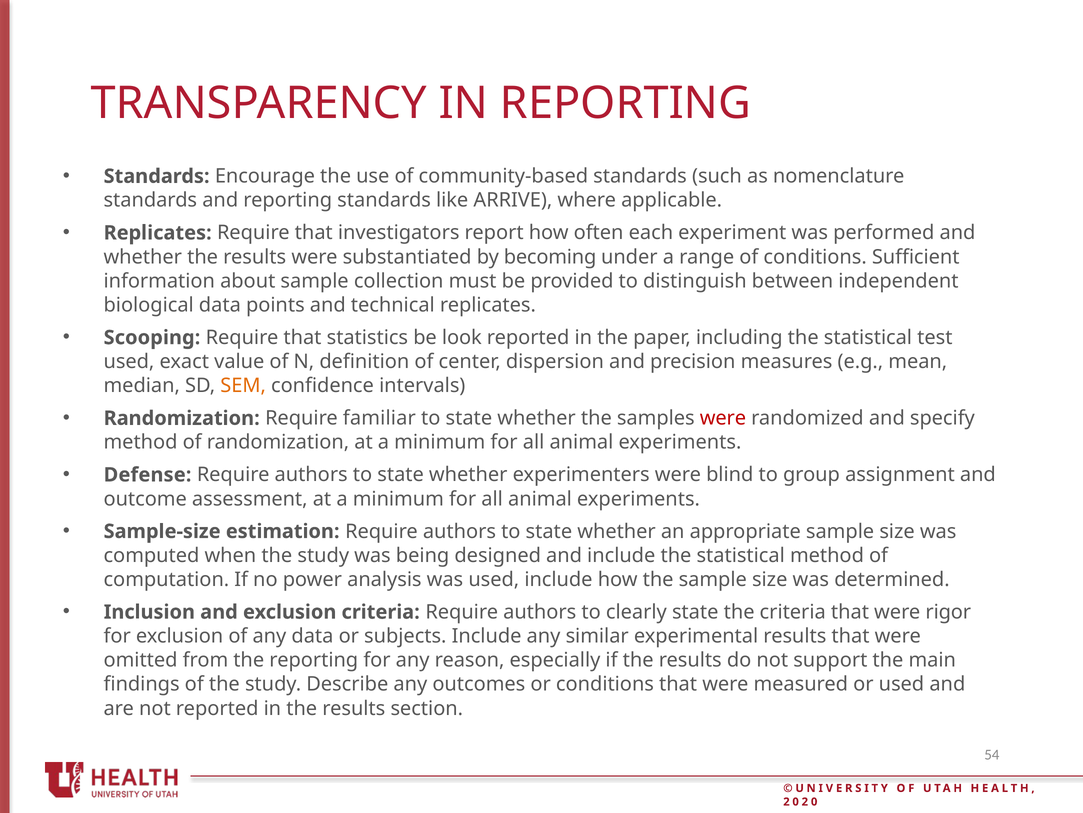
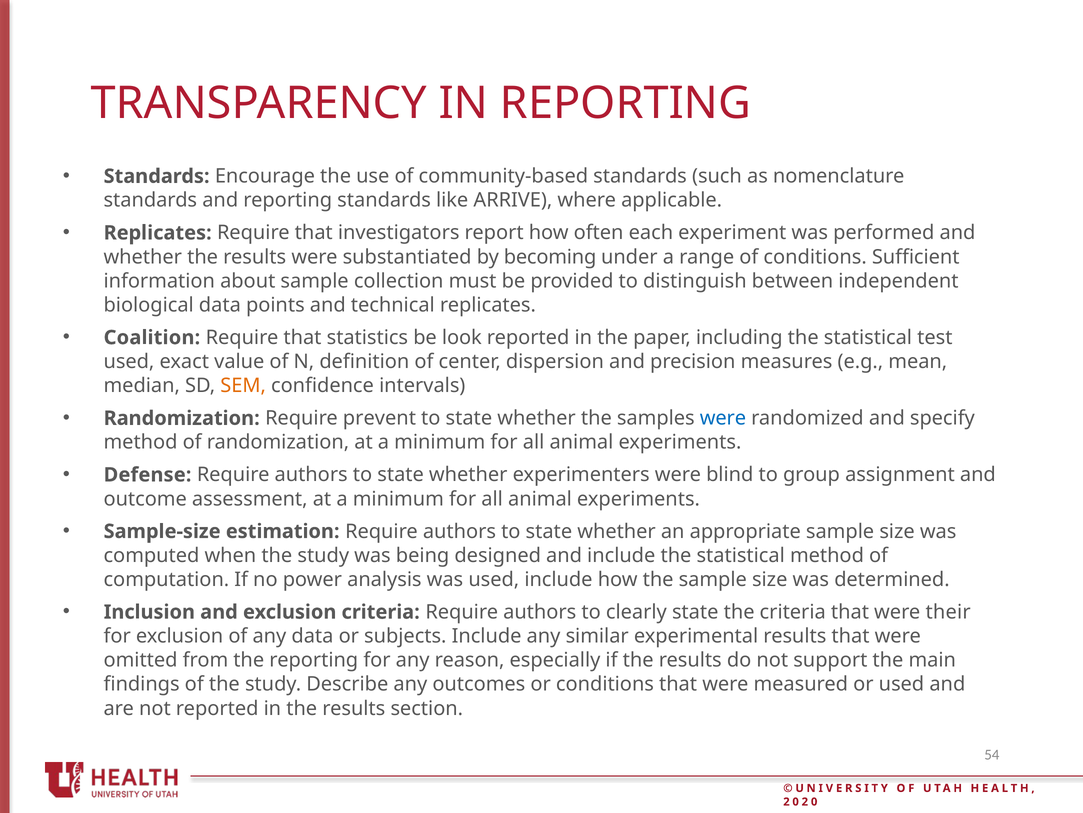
Scooping: Scooping -> Coalition (152, 337)
familiar: familiar -> prevent (379, 418)
were colour: red -> blue (723, 418)
rigor: rigor -> their (948, 612)
